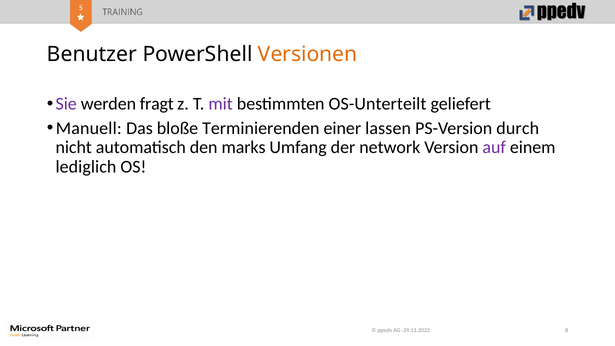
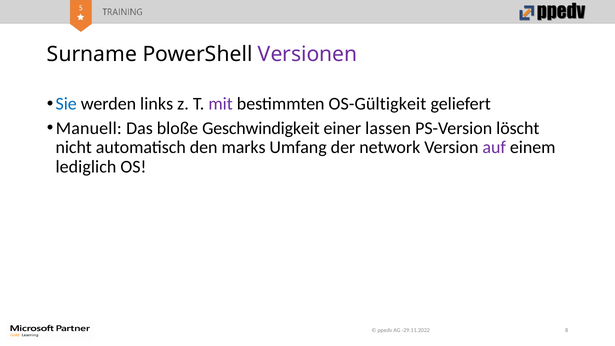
Benutzer: Benutzer -> Surname (92, 54)
Versionen colour: orange -> purple (308, 54)
Sie colour: purple -> blue (66, 104)
fragt: fragt -> links (157, 104)
OS-Unterteilt: OS-Unterteilt -> OS-Gültigkeit (377, 104)
Terminierenden: Terminierenden -> Geschwindigkeit (261, 128)
durch: durch -> löscht (518, 128)
